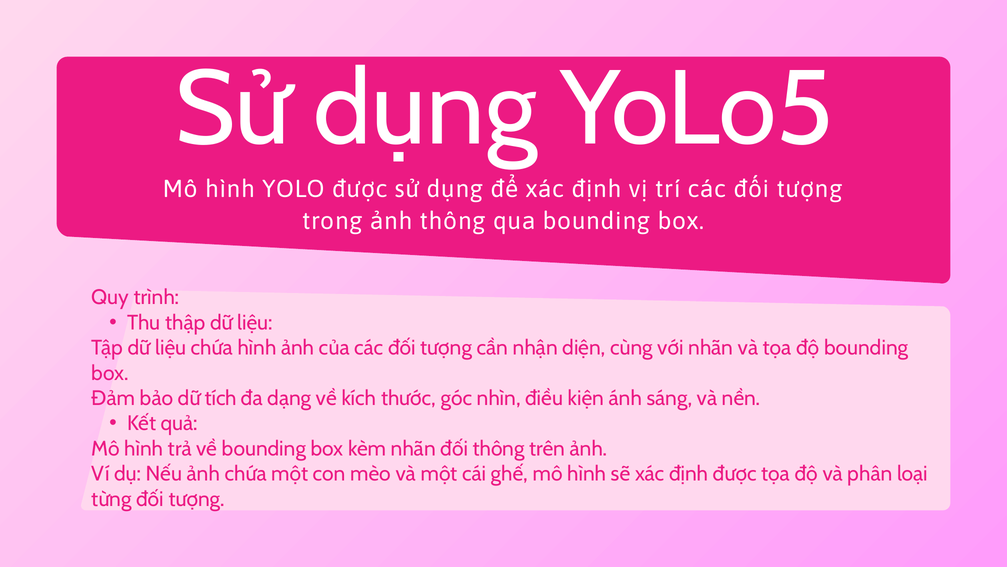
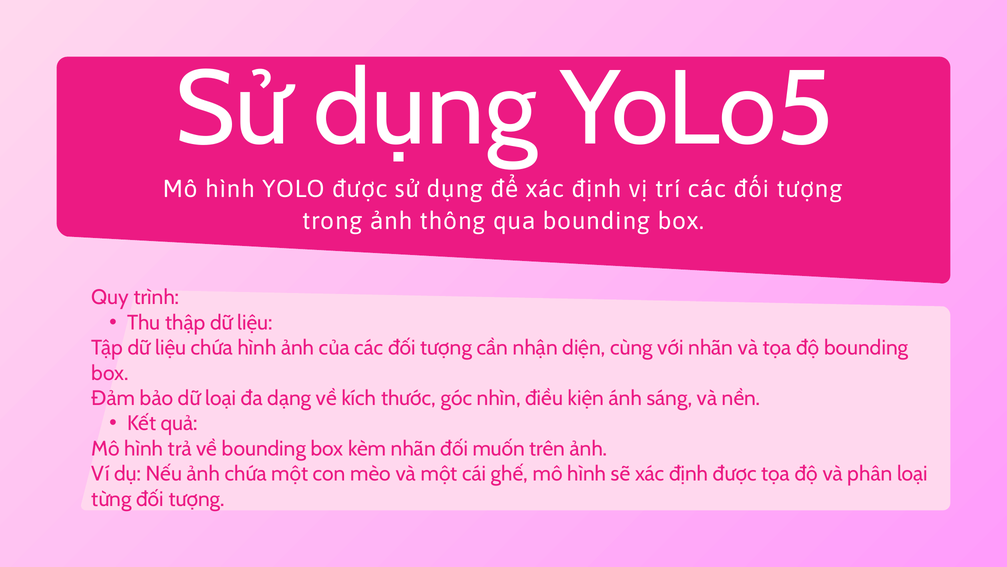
dữ tích: tích -> loại (221, 398)
đối thông: thông -> muốn (499, 448)
